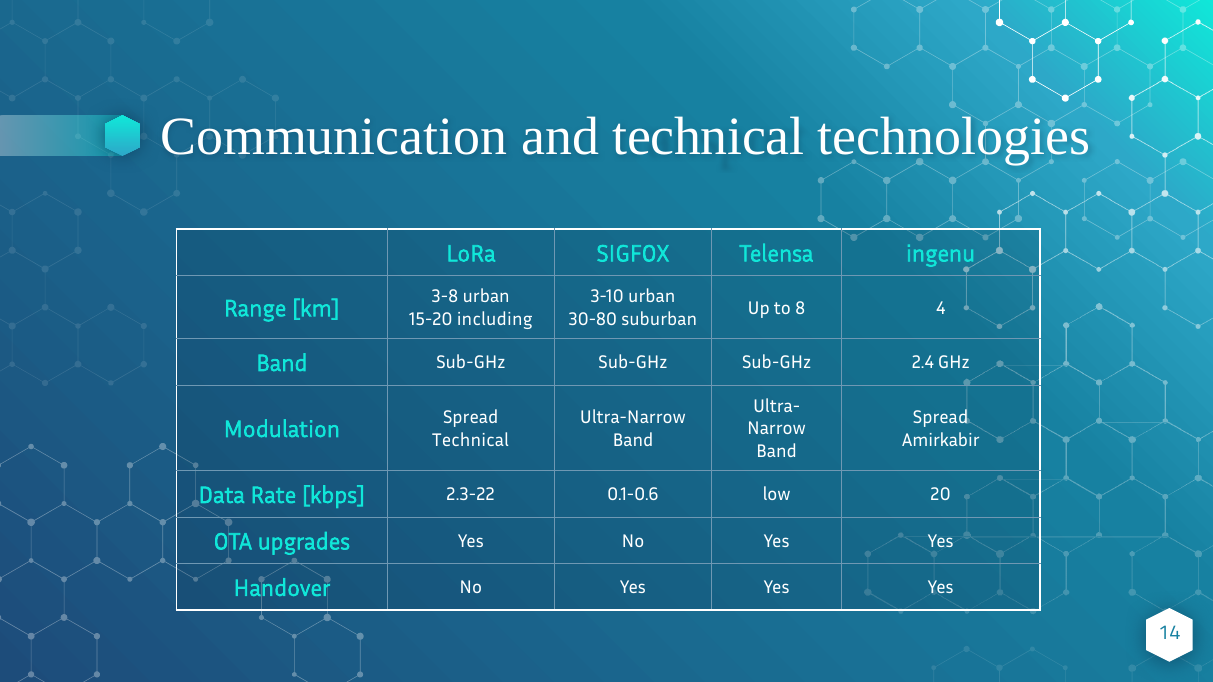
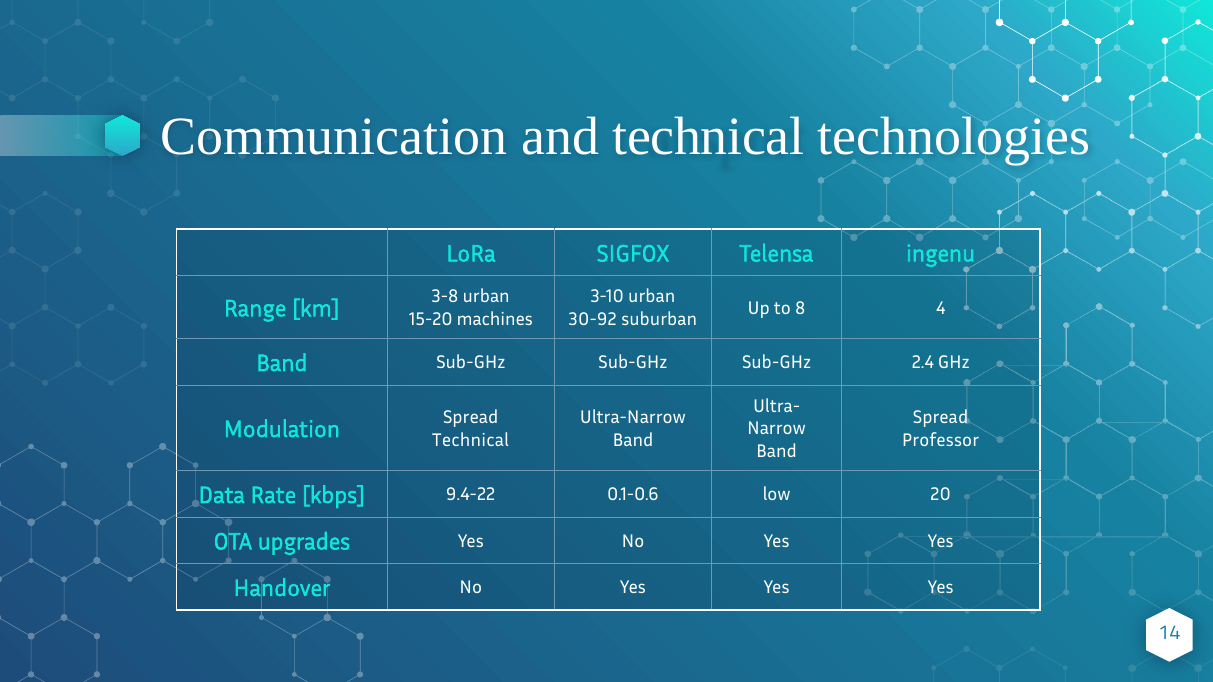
including: including -> machines (495, 319)
30-80: 30-80 -> 30-92 (593, 319)
Amirkabir: Amirkabir -> Professor (941, 440)
2.3-22: 2.3-22 -> 9.4-22 (471, 495)
